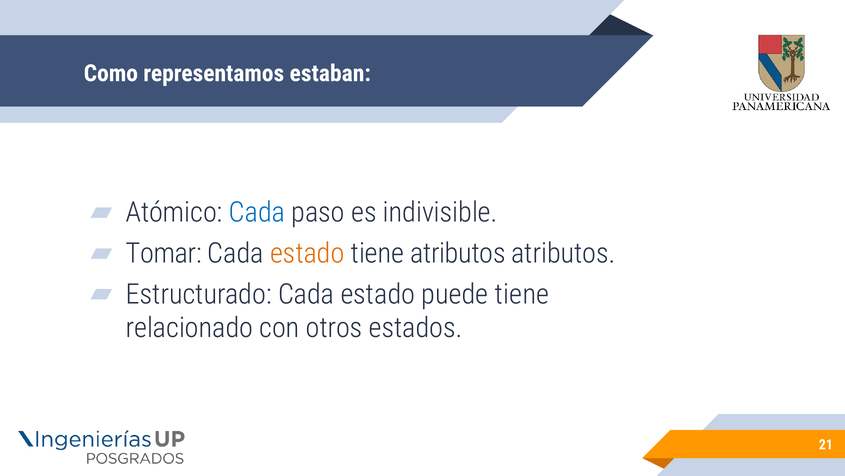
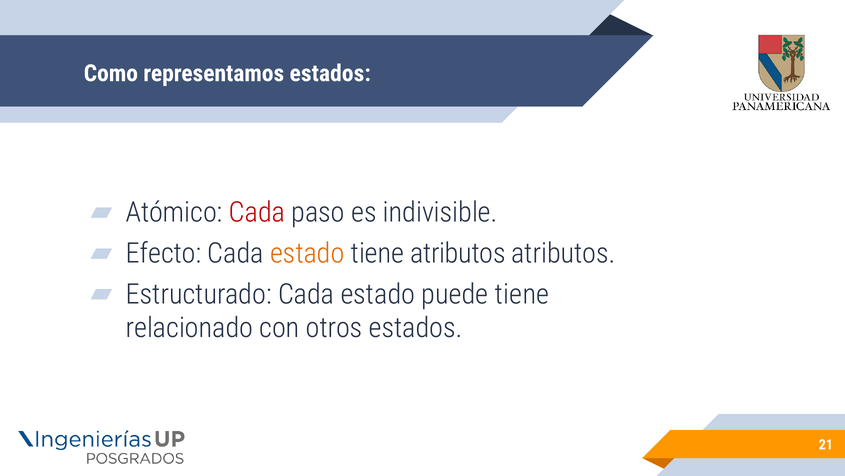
representamos estaban: estaban -> estados (330, 73)
Cada colour: blue -> red (257, 212)
Tomar: Tomar -> Efecto (164, 253)
